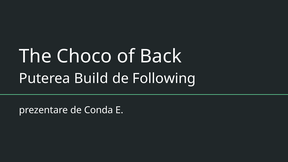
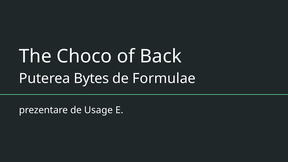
Build: Build -> Bytes (91, 78)
Following: Following -> Formulae (164, 78)
Conda: Conda -> Usage (98, 110)
